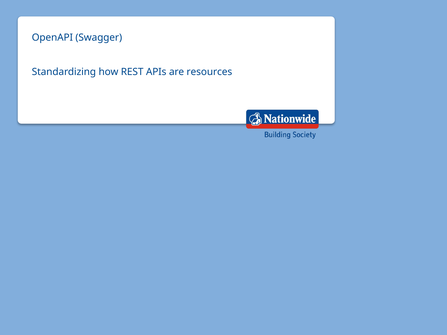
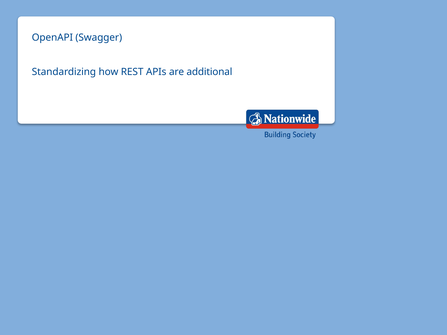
resources: resources -> additional (209, 72)
